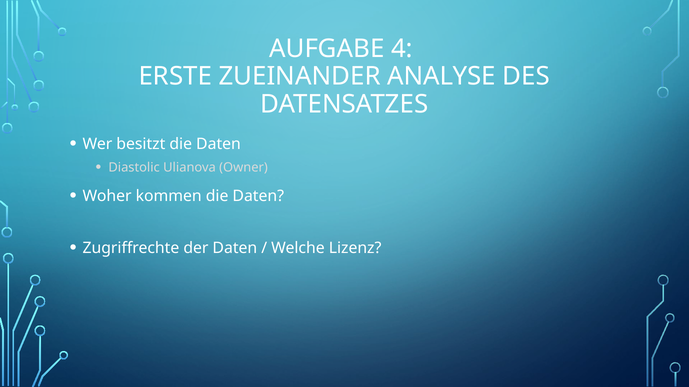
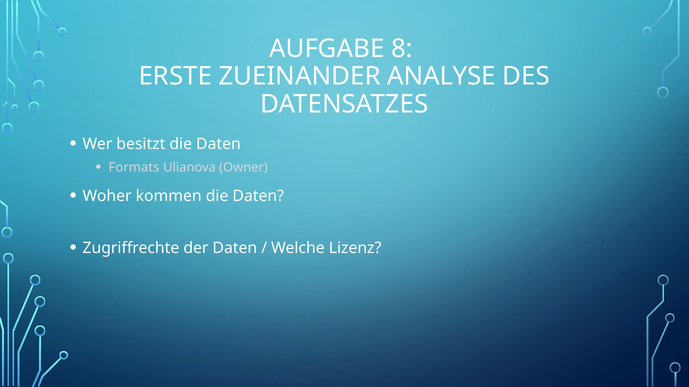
4: 4 -> 8 (402, 49)
Diastolic: Diastolic -> Formats (134, 168)
